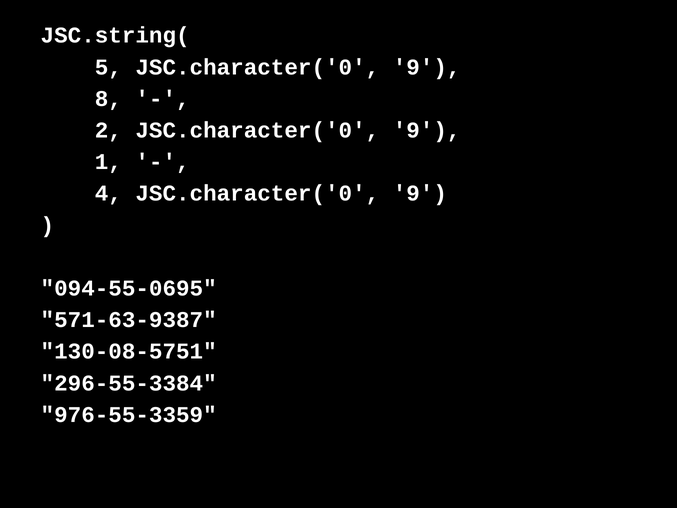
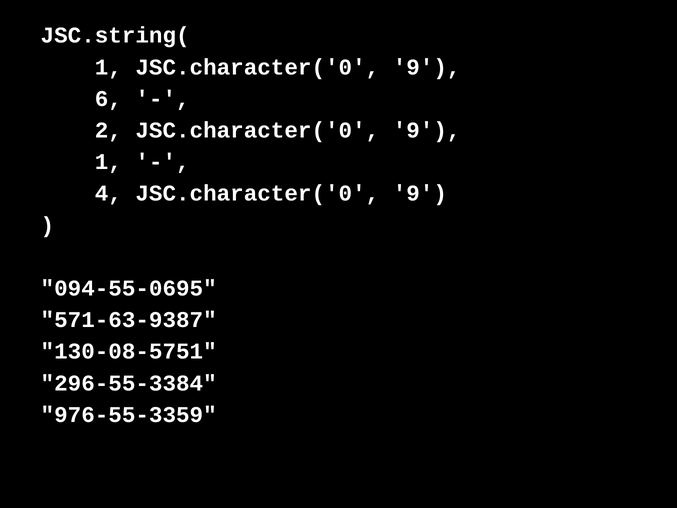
5: 5 -> 1 (108, 67)
8: 8 -> 6 (108, 99)
